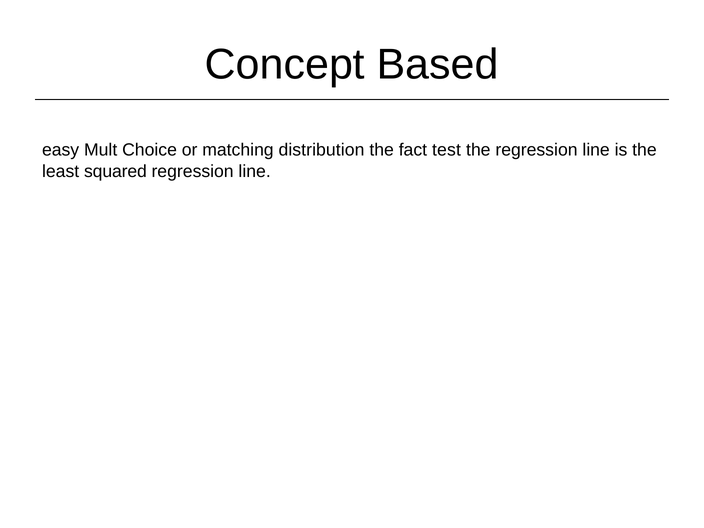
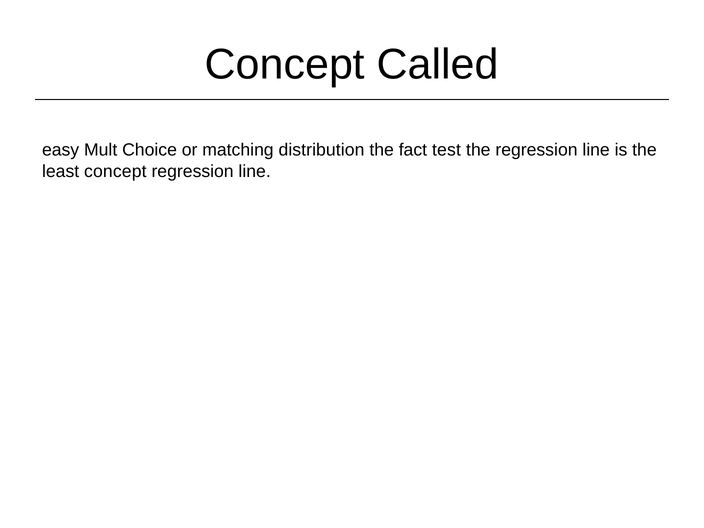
Based: Based -> Called (438, 65)
least squared: squared -> concept (115, 171)
